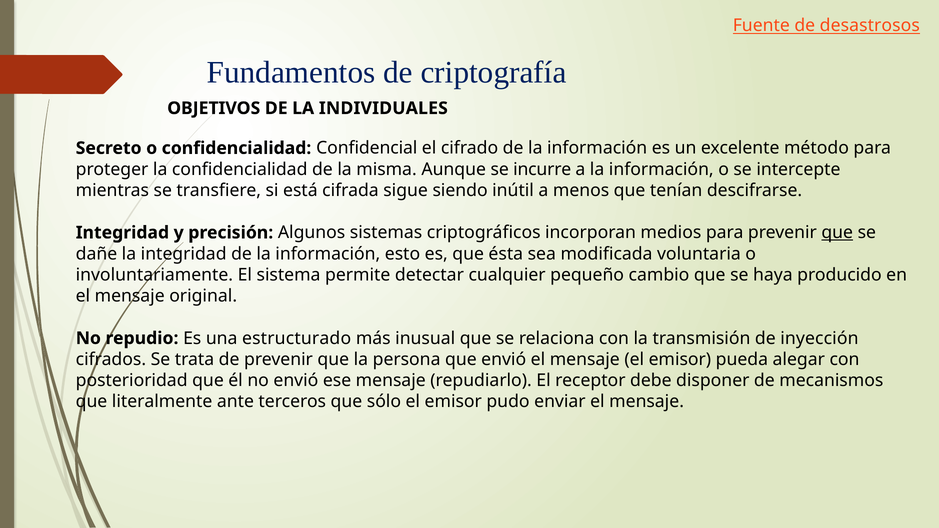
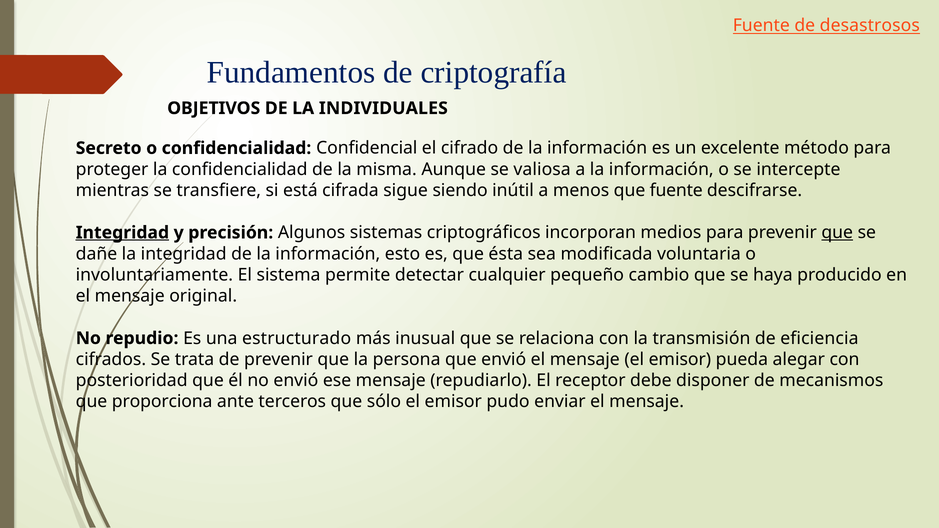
incurre: incurre -> valiosa (542, 169)
que tenían: tenían -> fuente (676, 190)
Integridad underline: none -> present (122, 233)
inyección: inyección -> eficiencia (819, 338)
literalmente: literalmente -> proporciona (162, 402)
